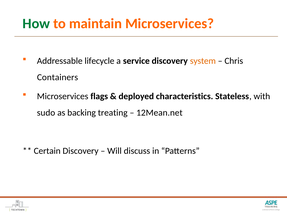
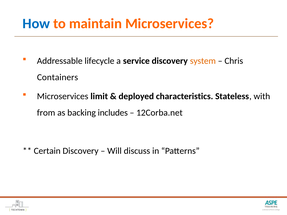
How colour: green -> blue (36, 24)
flags: flags -> limit (99, 96)
sudo: sudo -> from (46, 113)
treating: treating -> includes (113, 113)
12Mean.net: 12Mean.net -> 12Corba.net (159, 113)
